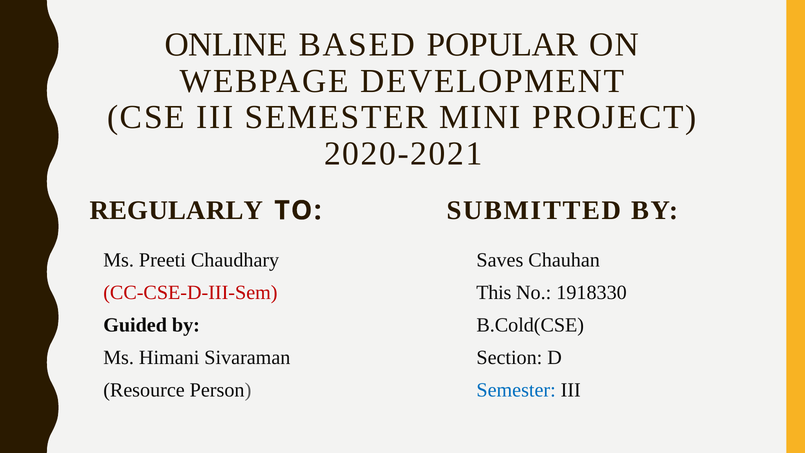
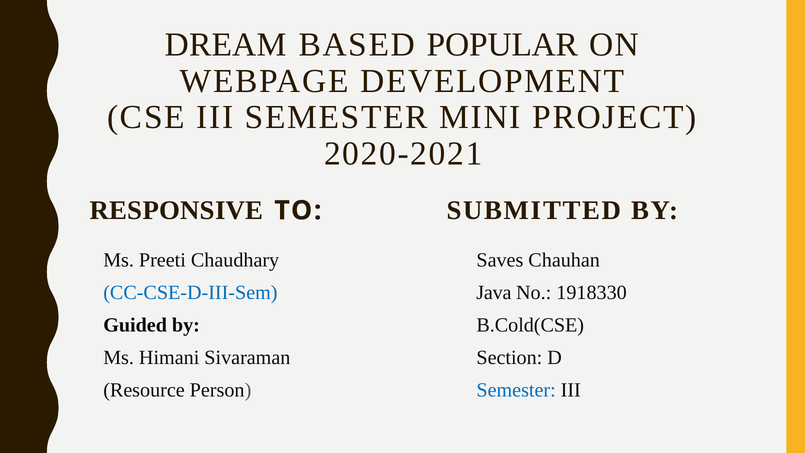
ONLINE: ONLINE -> DREAM (226, 45)
REGULARLY: REGULARLY -> RESPONSIVE (176, 210)
CC-CSE-D-III-Sem colour: red -> blue (190, 293)
This: This -> Java (494, 293)
